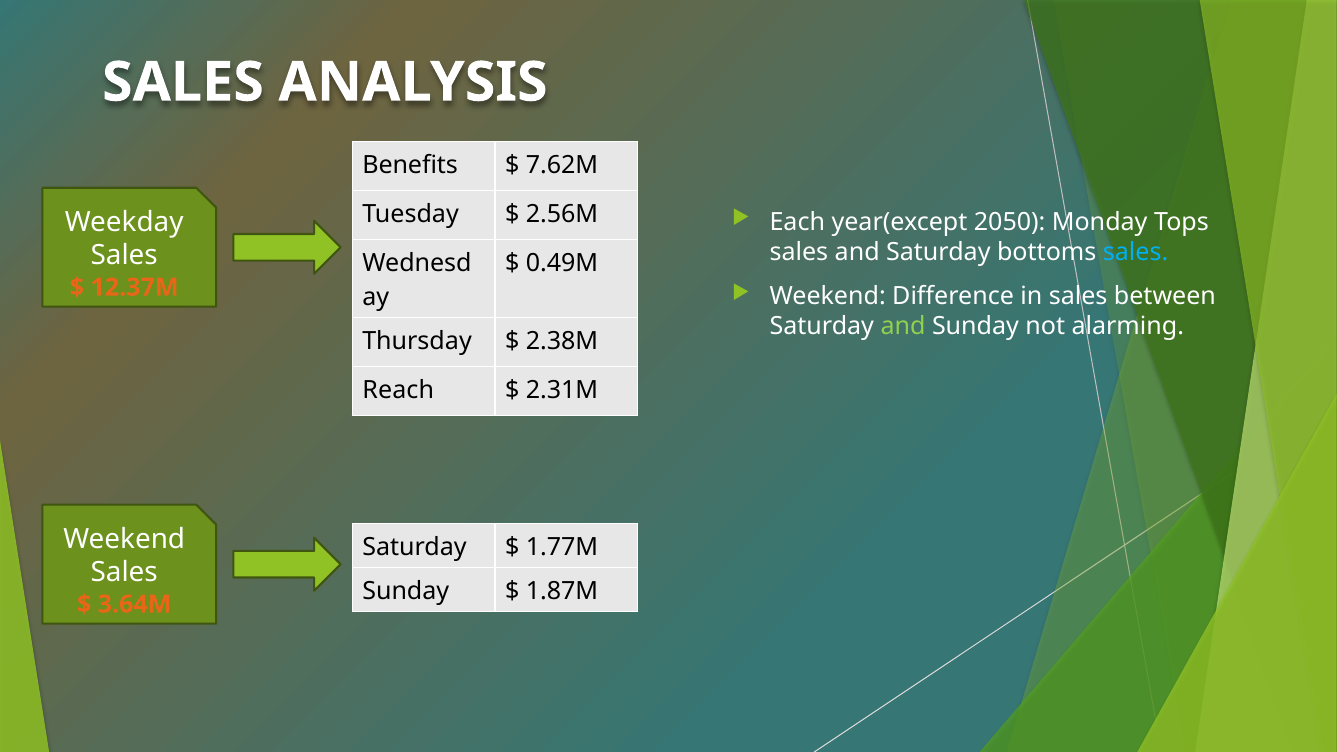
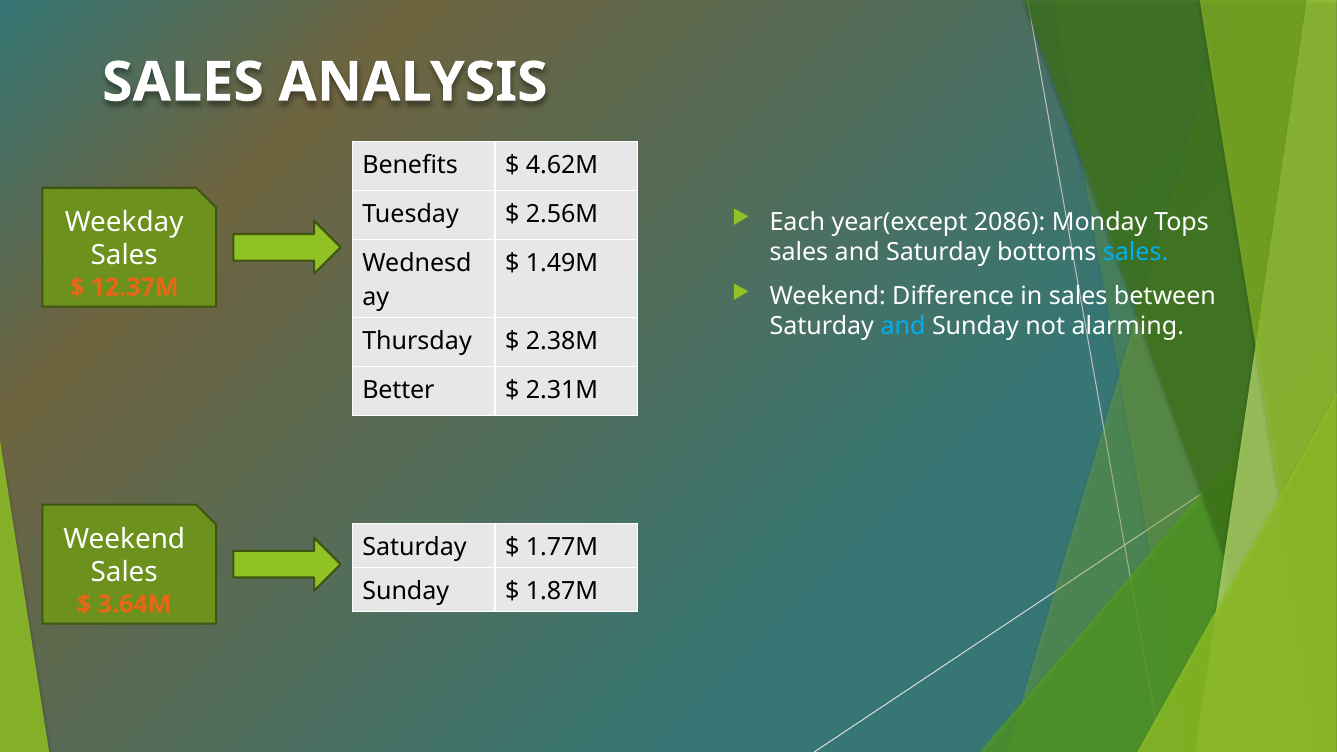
7.62M: 7.62M -> 4.62M (562, 165)
2050: 2050 -> 2086 (1010, 222)
0.49M: 0.49M -> 1.49M (562, 263)
and colour: light green -> light blue (903, 326)
Reach: Reach -> Better (398, 390)
